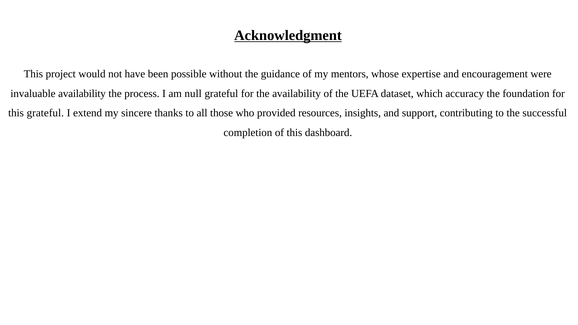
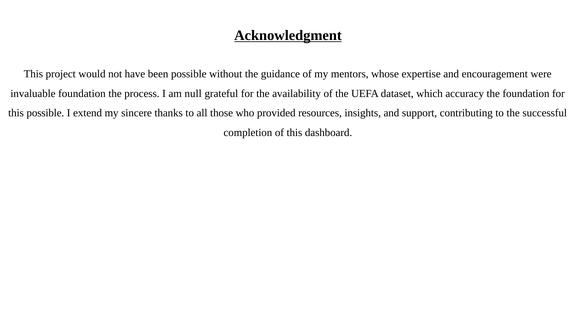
invaluable availability: availability -> foundation (82, 94)
this grateful: grateful -> possible (45, 113)
